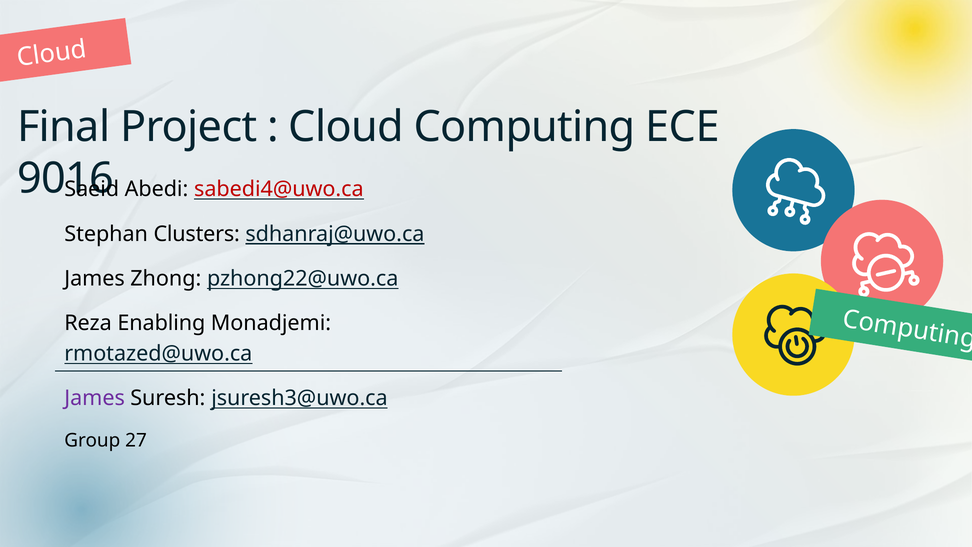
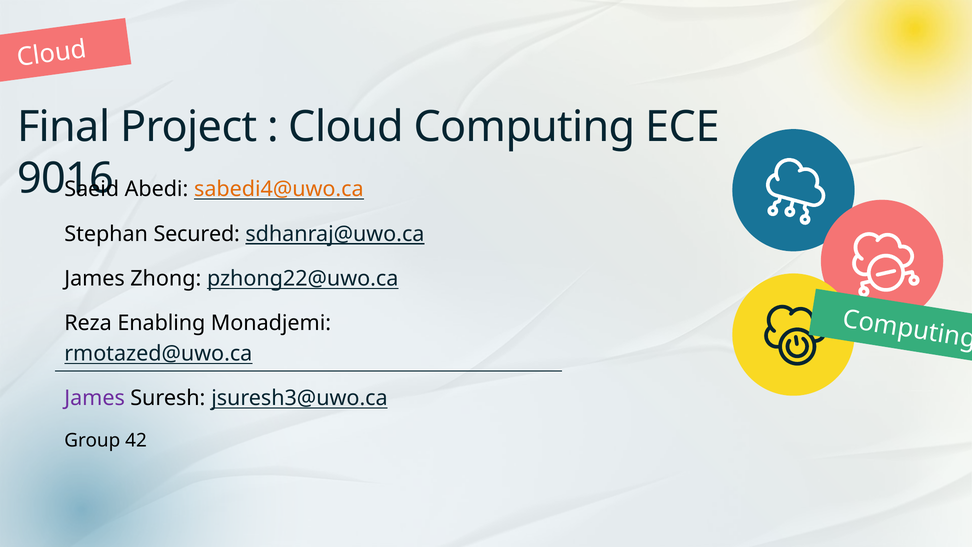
sabedi4@uwo.ca colour: red -> orange (279, 189)
Clusters: Clusters -> Secured (197, 234)
27: 27 -> 42 (136, 440)
